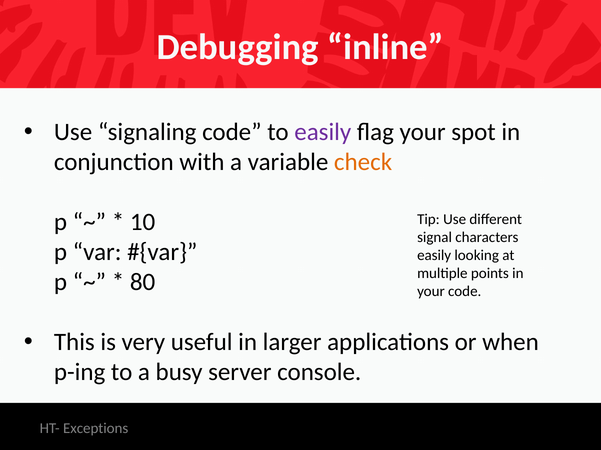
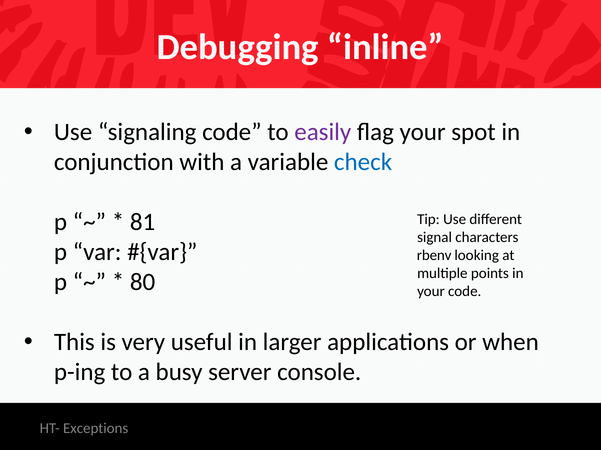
check colour: orange -> blue (363, 162)
10: 10 -> 81 (143, 223)
easily: easily -> rbenv (434, 256)
